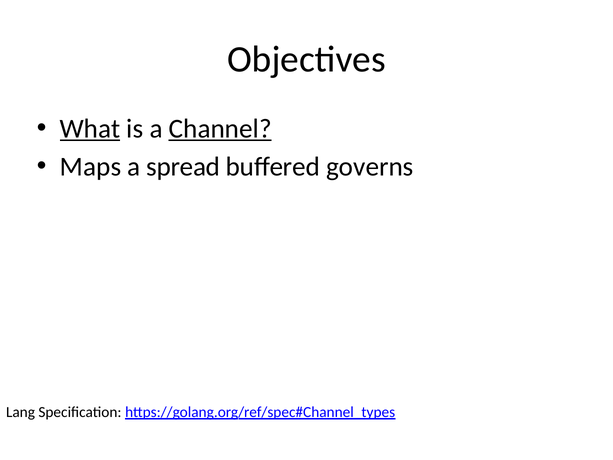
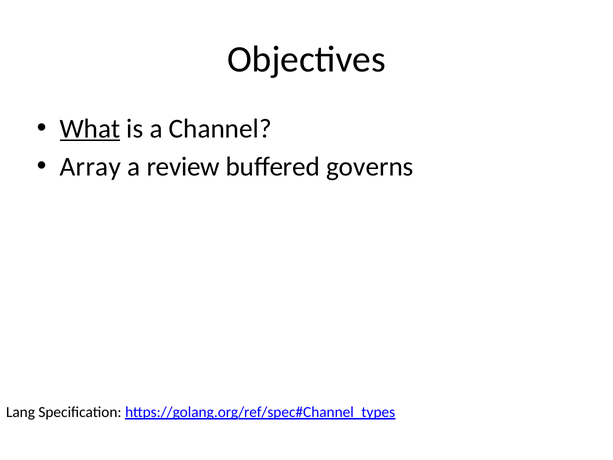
Channel underline: present -> none (220, 129)
Maps: Maps -> Array (90, 167)
spread: spread -> review (183, 167)
